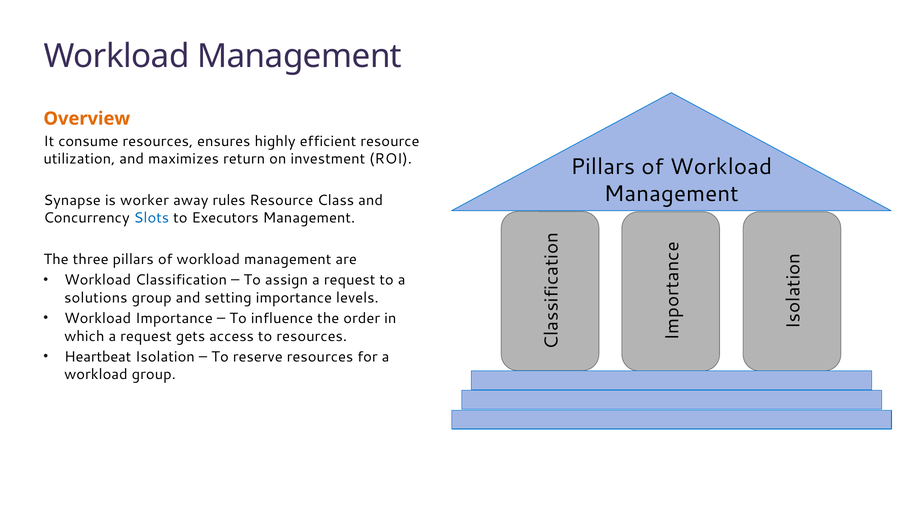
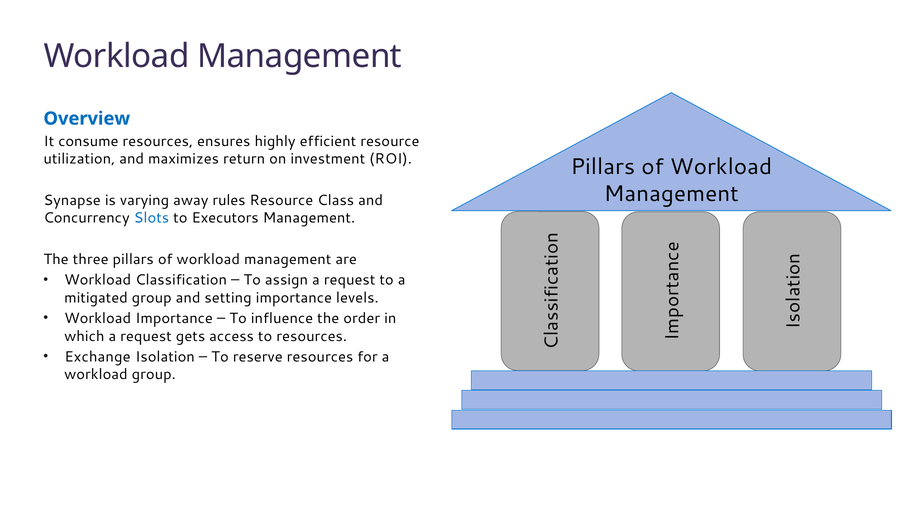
Overview colour: orange -> blue (87, 119)
worker: worker -> varying (145, 200)
solutions: solutions -> mitigated (96, 298)
Heartbeat: Heartbeat -> Exchange (98, 357)
